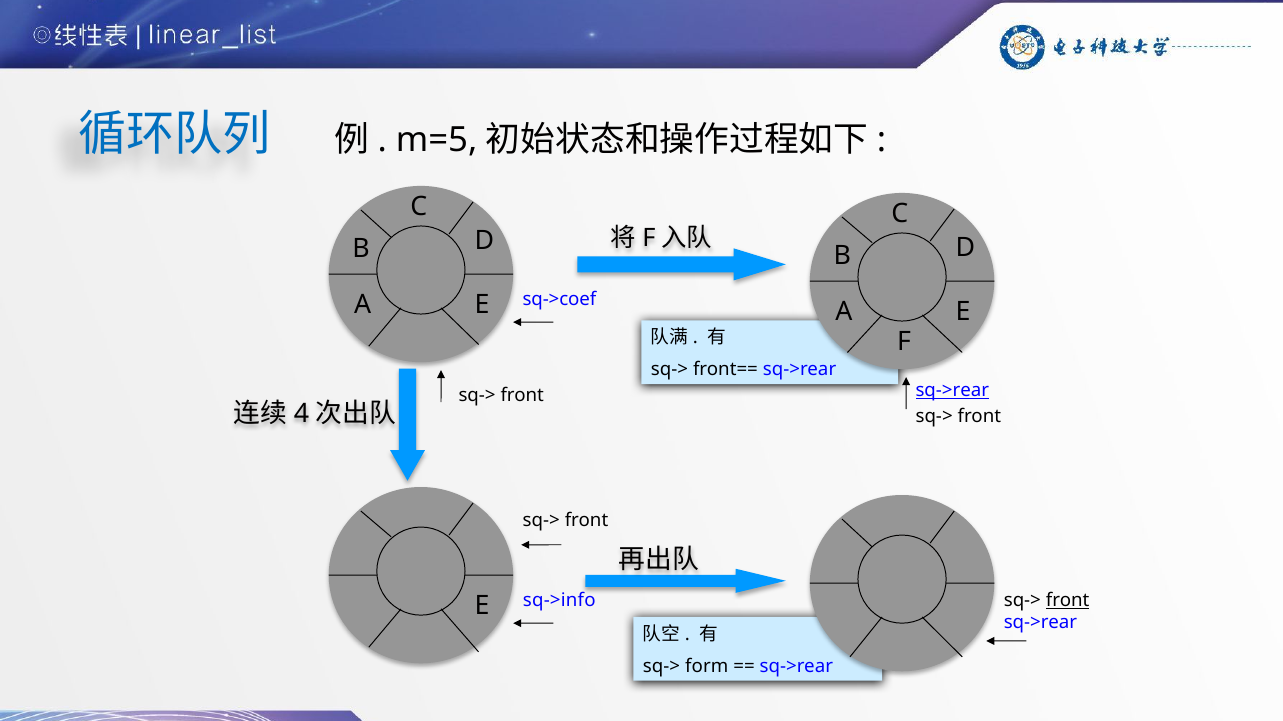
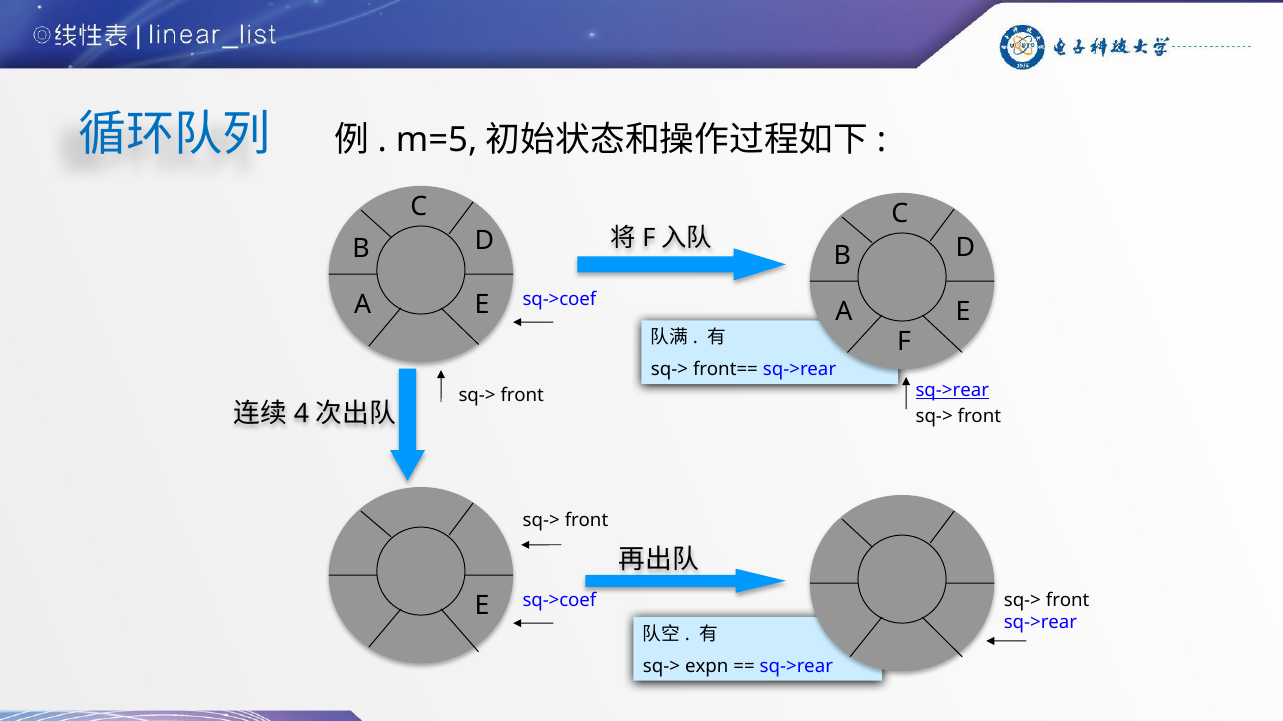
sq->info: sq->info -> sq->coef (559, 601)
front underline: present -> none (1068, 601)
form: form -> expn (707, 667)
